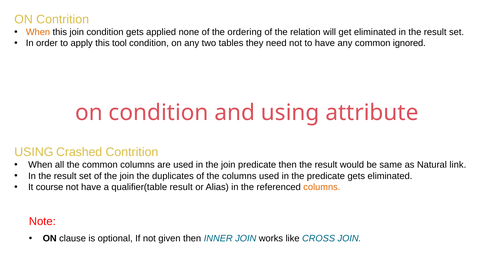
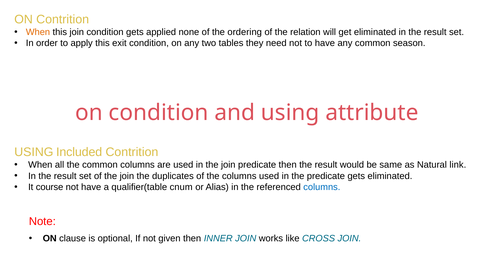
tool: tool -> exit (119, 43)
ignored: ignored -> season (409, 43)
Crashed: Crashed -> Included (79, 152)
qualifier(table result: result -> cnum (181, 187)
columns colour: orange -> blue (322, 187)
